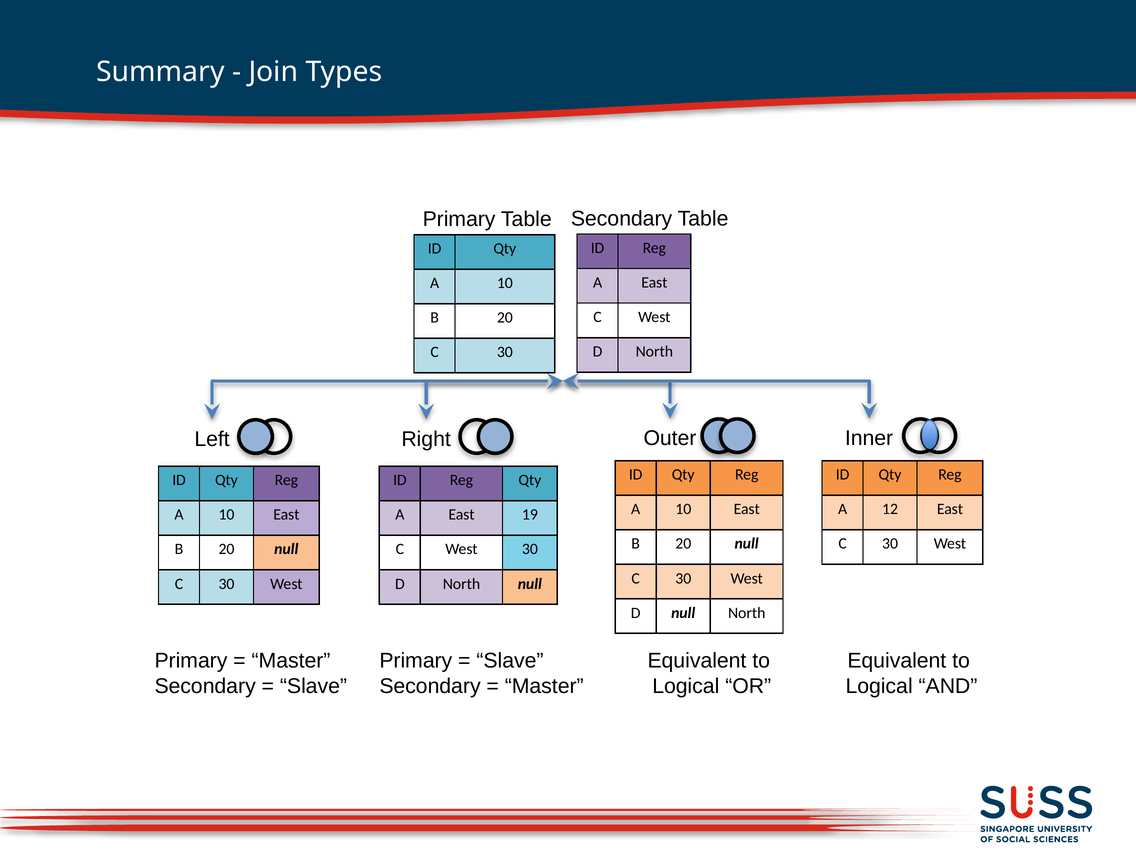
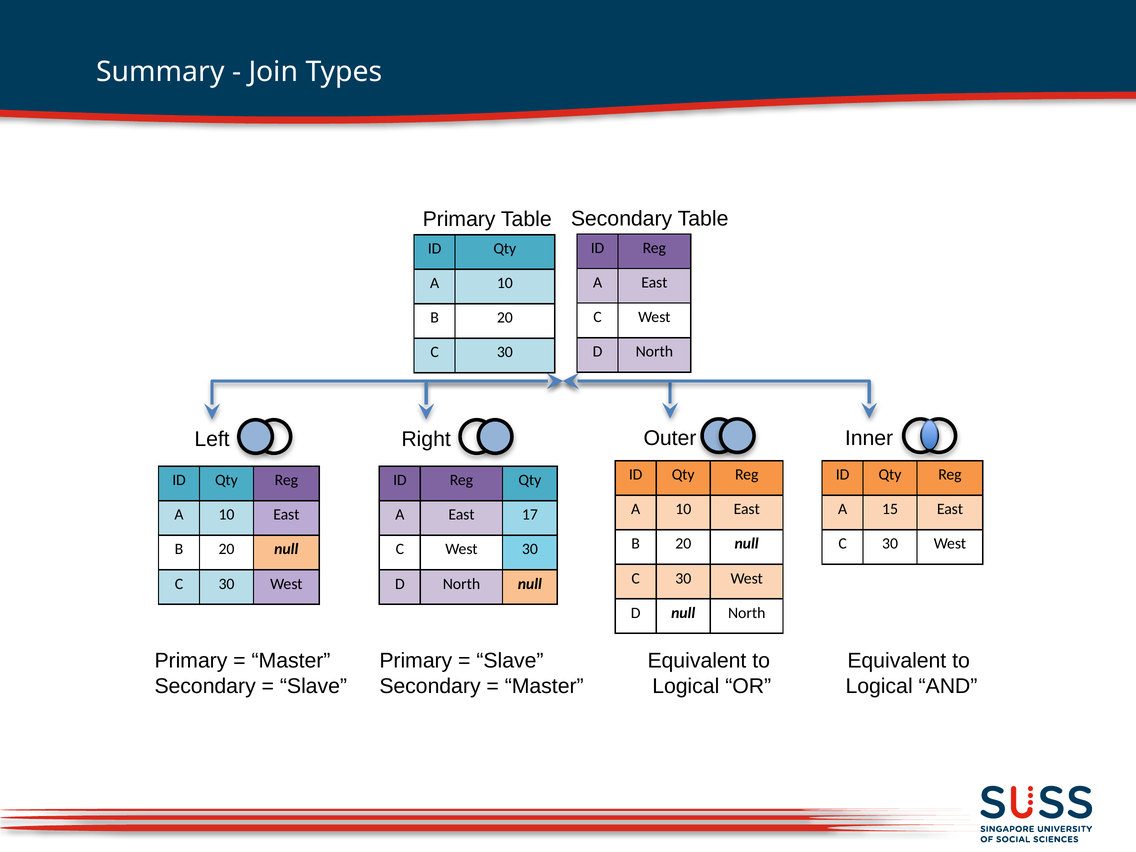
12: 12 -> 15 (890, 509)
19: 19 -> 17 (530, 515)
